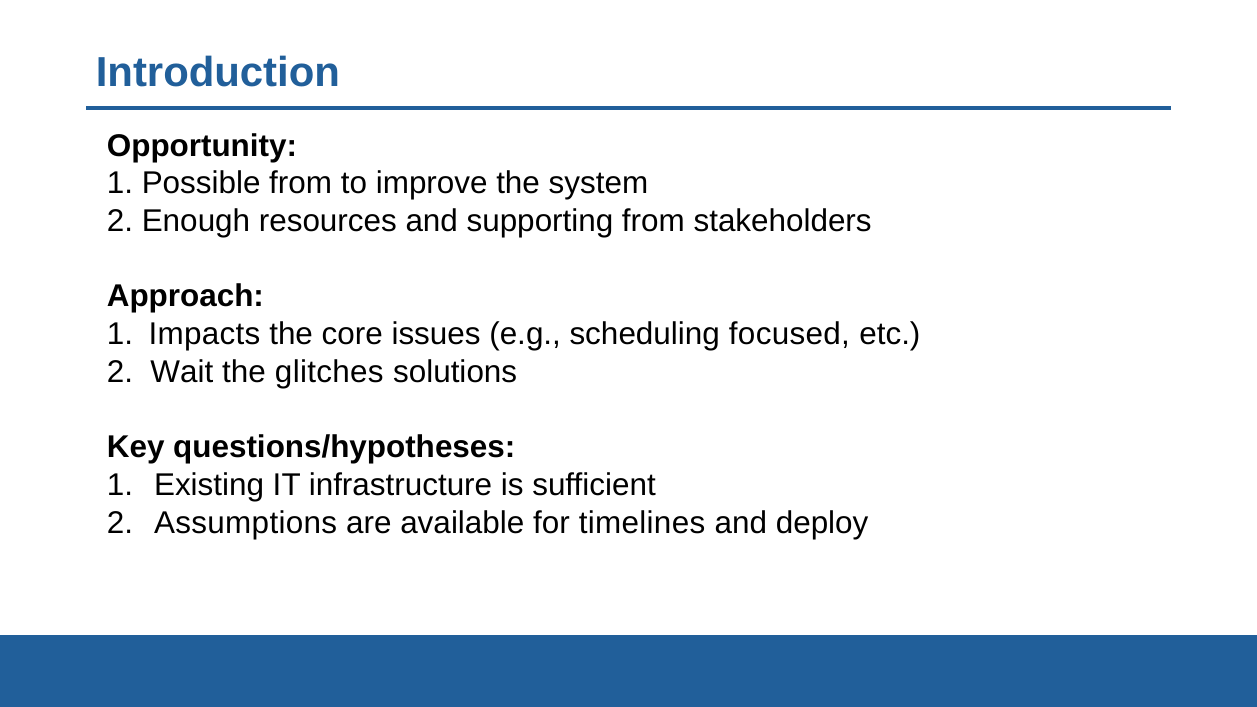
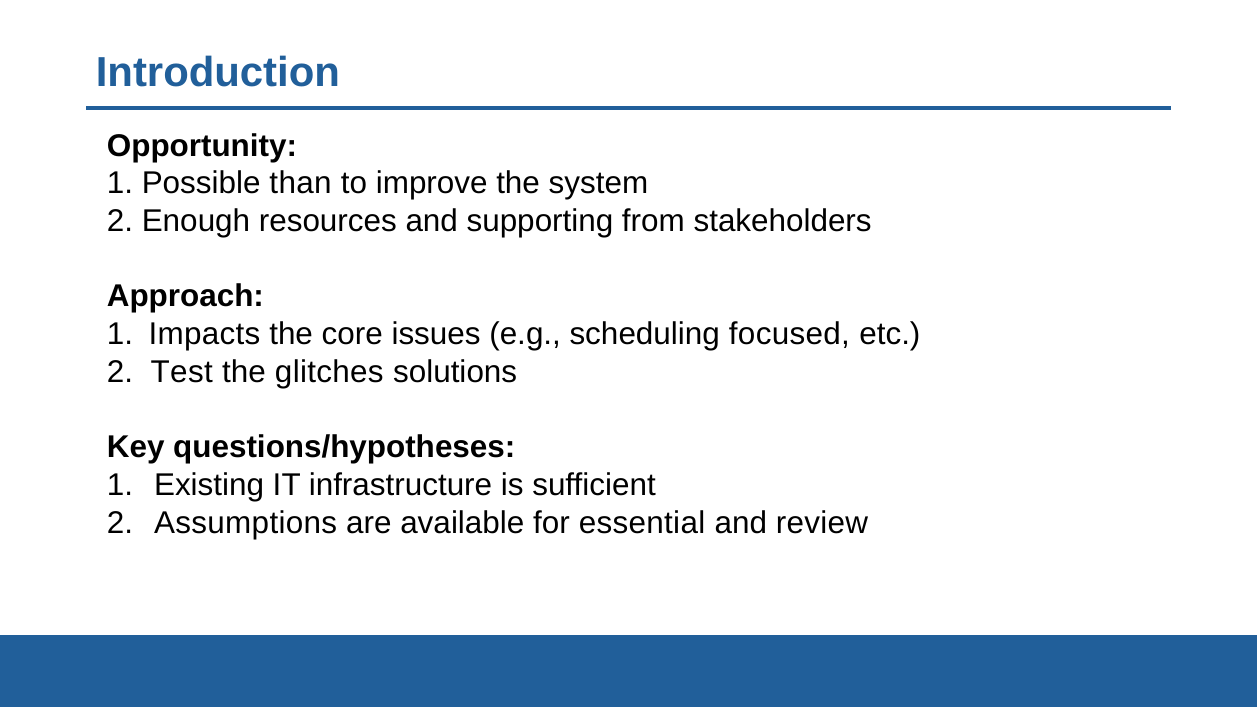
Possible from: from -> than (301, 183)
Wait: Wait -> Test (182, 372)
timelines: timelines -> essential (642, 523)
deploy: deploy -> review (822, 523)
